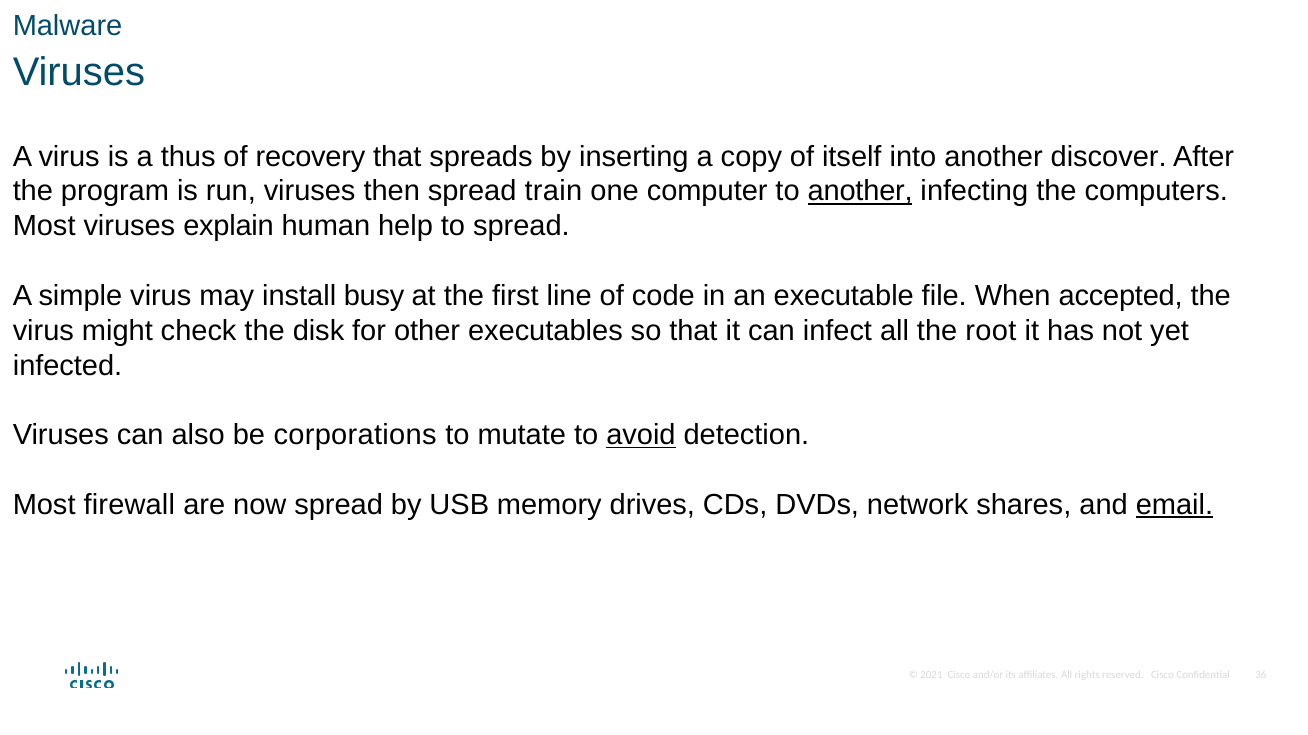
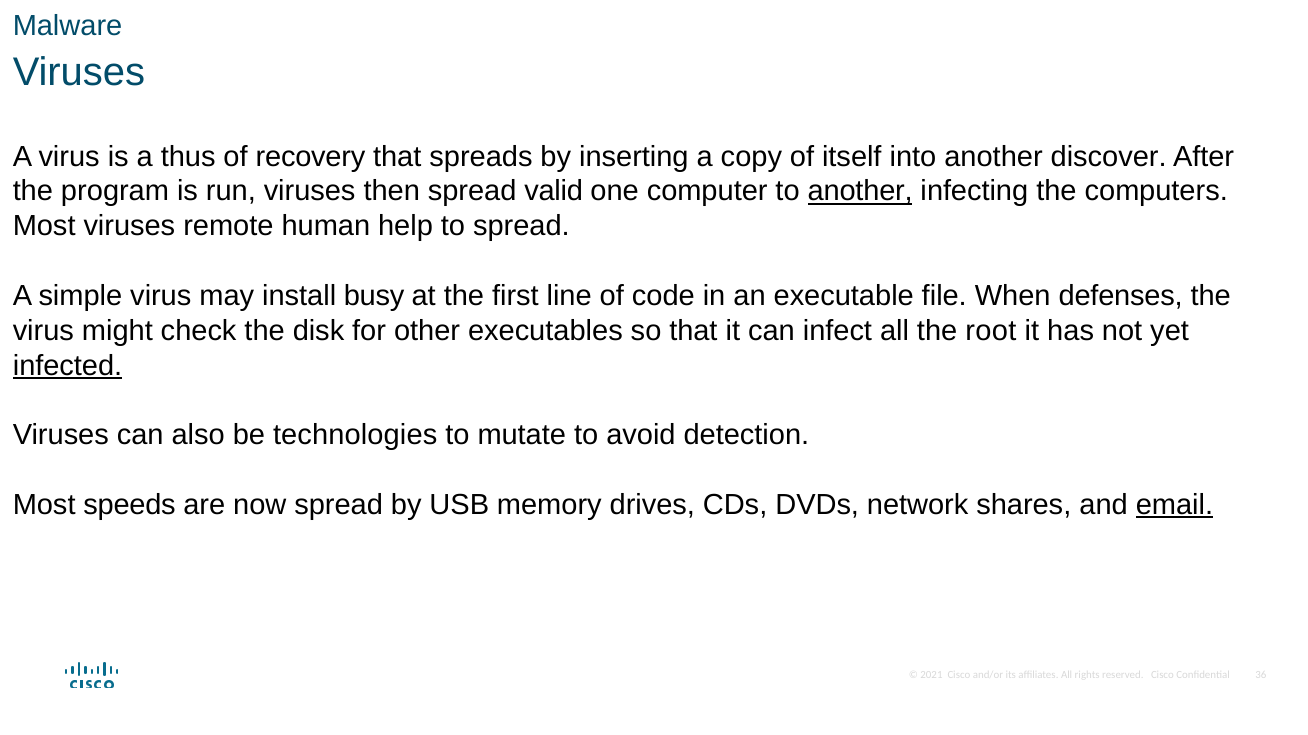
train: train -> valid (554, 192)
explain: explain -> remote (228, 226)
accepted: accepted -> defenses (1121, 296)
infected underline: none -> present (68, 366)
corporations: corporations -> technologies (355, 436)
avoid underline: present -> none (641, 436)
firewall: firewall -> speeds (130, 505)
